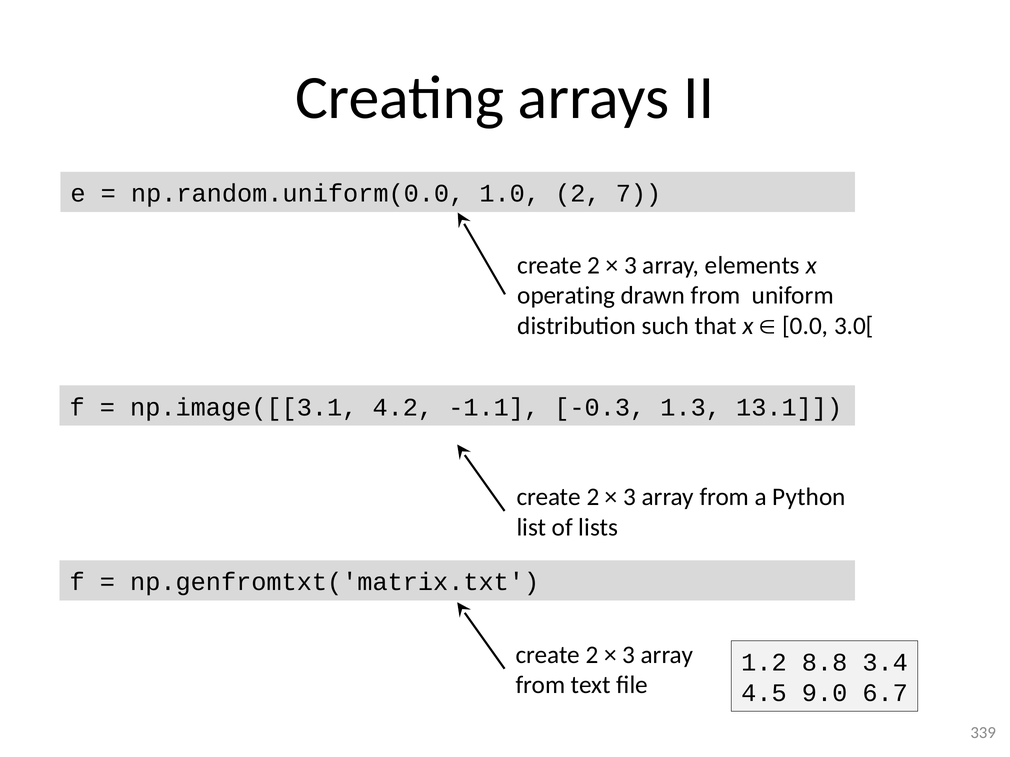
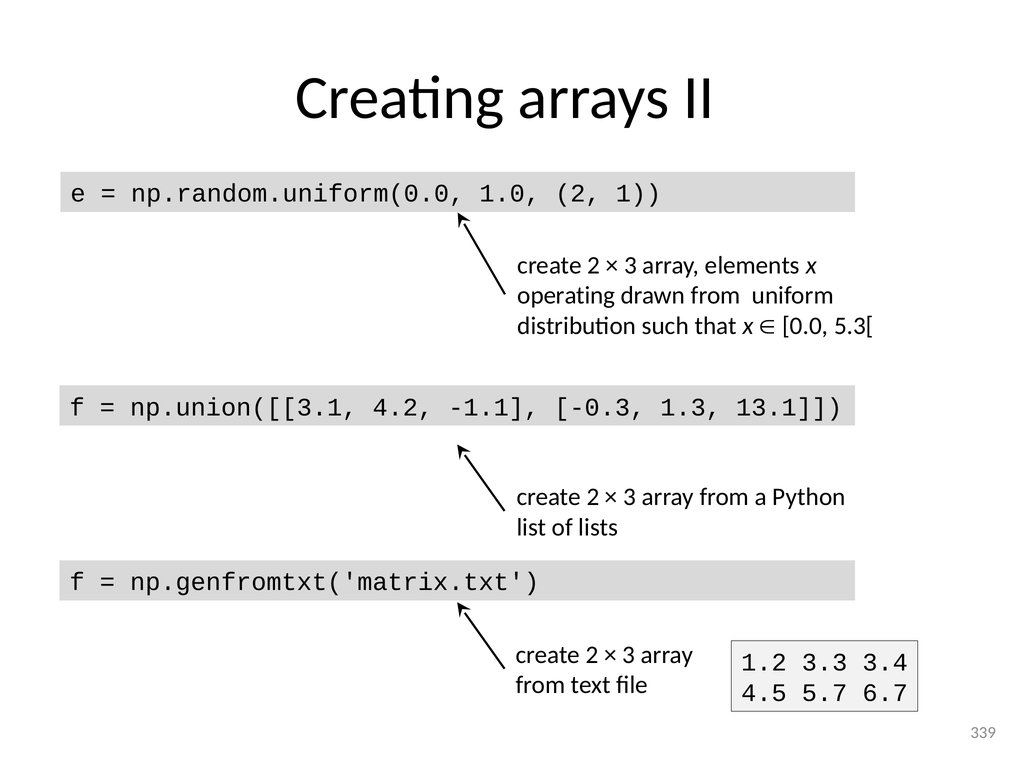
7: 7 -> 1 (639, 194)
3.0[: 3.0[ -> 5.3[ (854, 326)
np.image([[3.1: np.image([[3.1 -> np.union([[3.1 (244, 408)
8.8: 8.8 -> 3.3 (825, 663)
9.0: 9.0 -> 5.7 (825, 693)
